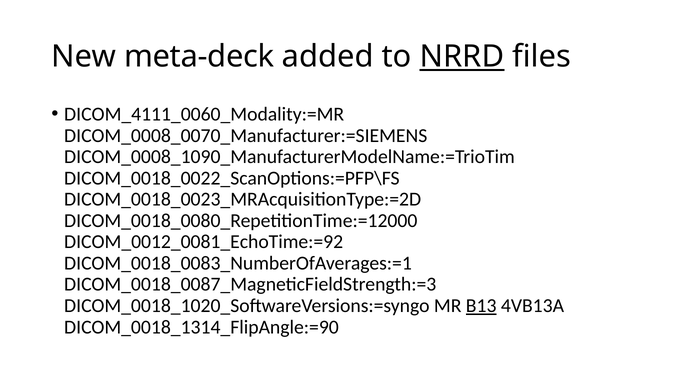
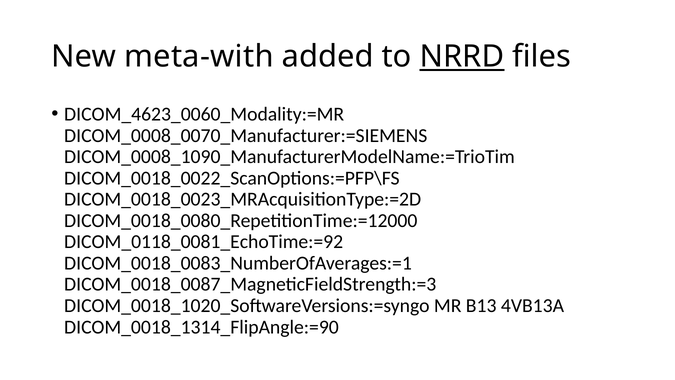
meta-deck: meta-deck -> meta-with (199, 57)
DICOM_4111_0060_Modality:=MR: DICOM_4111_0060_Modality:=MR -> DICOM_4623_0060_Modality:=MR (204, 114)
DICOM_0012_0081_EchoTime:=92: DICOM_0012_0081_EchoTime:=92 -> DICOM_0118_0081_EchoTime:=92 (204, 242)
B13 underline: present -> none (481, 306)
